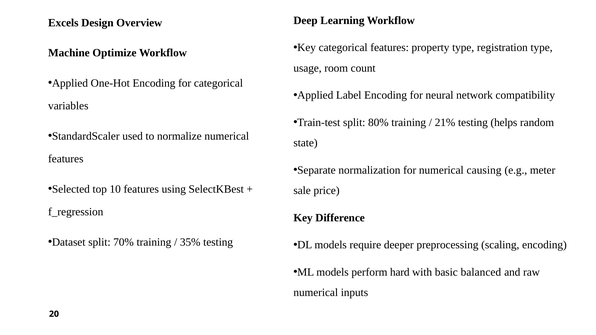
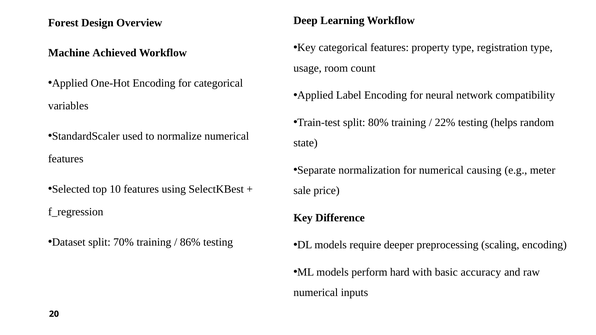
Excels: Excels -> Forest (63, 23)
Optimize: Optimize -> Achieved (114, 53)
21%: 21% -> 22% (445, 123)
35%: 35% -> 86% (190, 242)
balanced: balanced -> accuracy (481, 272)
